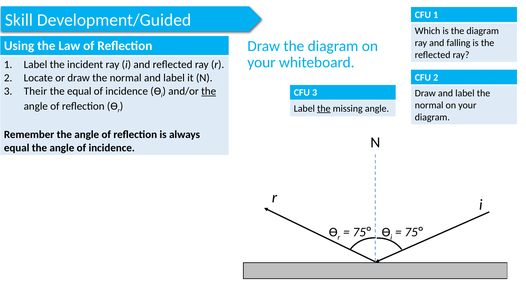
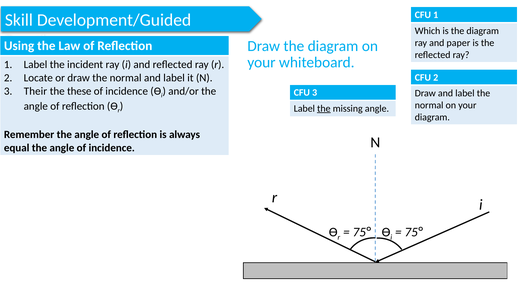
falling: falling -> paper (458, 43)
the equal: equal -> these (79, 91)
the underline: present -> none (209, 91)
